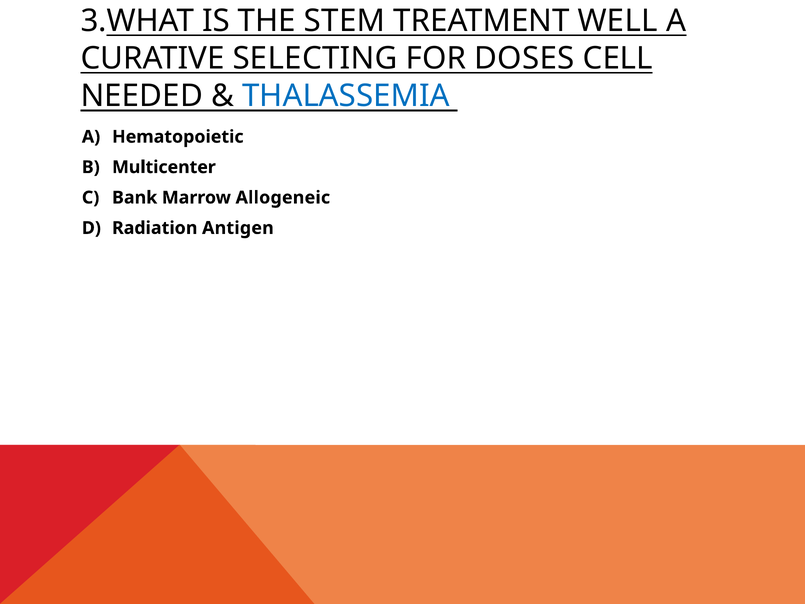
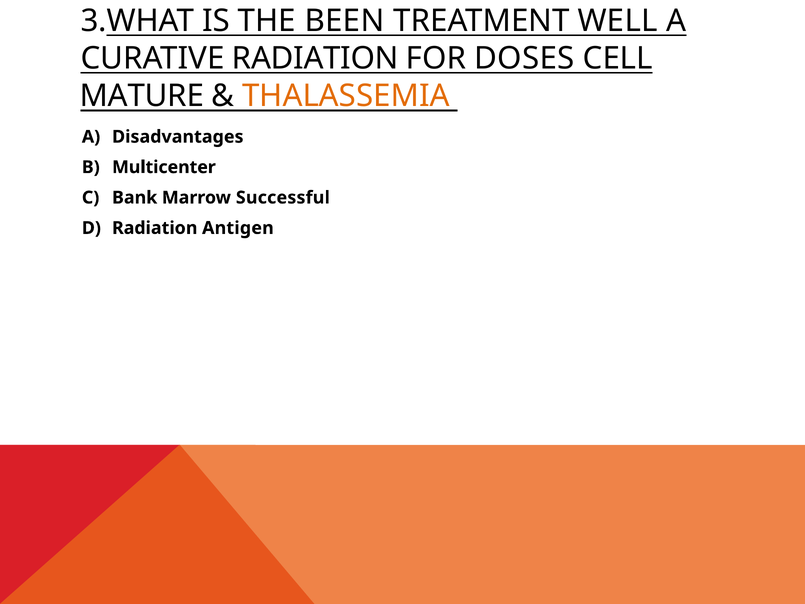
STEM: STEM -> BEEN (344, 21)
CURATIVE SELECTING: SELECTING -> RADIATION (315, 59)
NEEDED: NEEDED -> MATURE (142, 96)
THALASSEMIA colour: blue -> orange (346, 96)
Hematopoietic: Hematopoietic -> Disadvantages (178, 137)
Allogeneic: Allogeneic -> Successful (283, 198)
